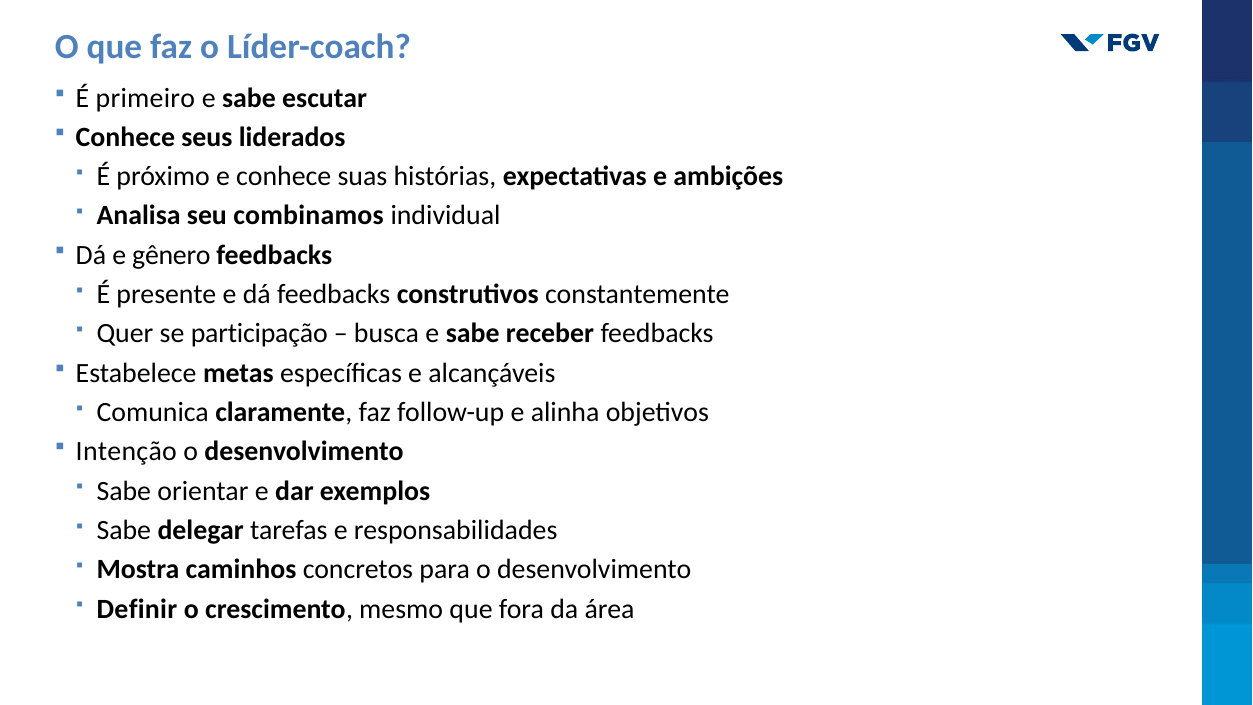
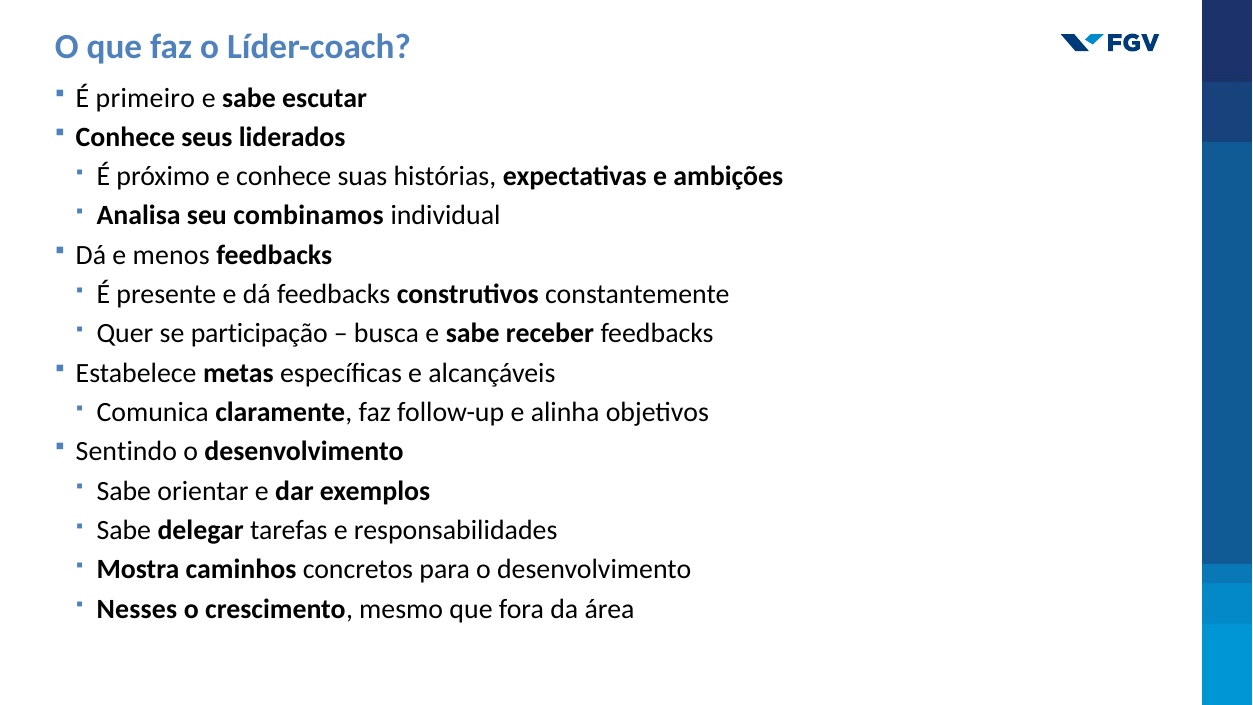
gênero: gênero -> menos (171, 255)
Intenção: Intenção -> Sentindo (126, 451)
Definir: Definir -> Nesses (137, 609)
